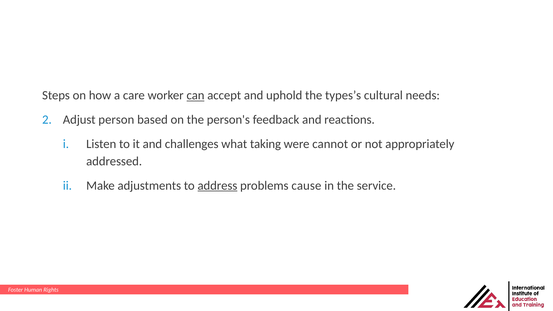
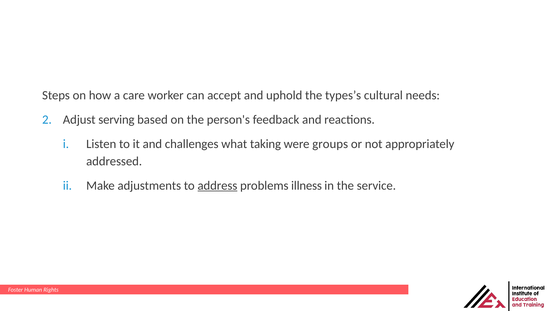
can underline: present -> none (195, 95)
person: person -> serving (116, 120)
cannot: cannot -> groups (330, 144)
cause: cause -> illness (307, 186)
